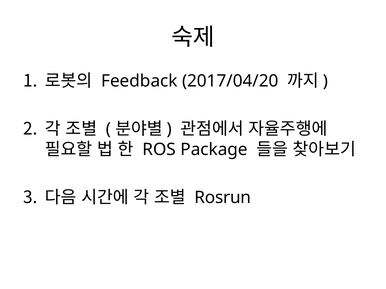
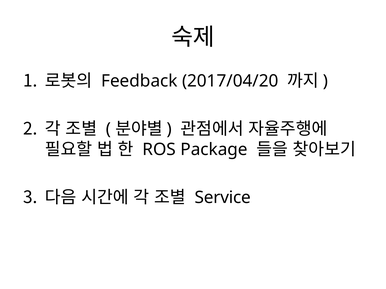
Rosrun: Rosrun -> Service (223, 198)
